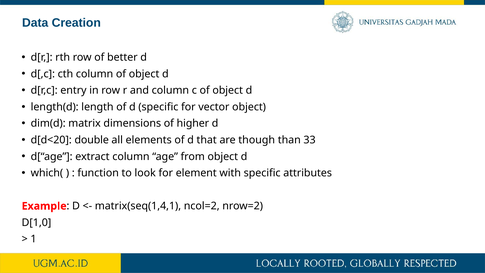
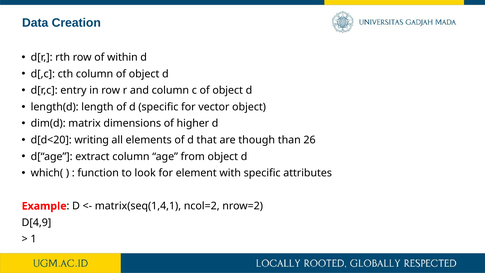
better: better -> within (122, 57)
double: double -> writing (92, 140)
33: 33 -> 26 (310, 140)
D[1,0: D[1,0 -> D[4,9 (36, 222)
